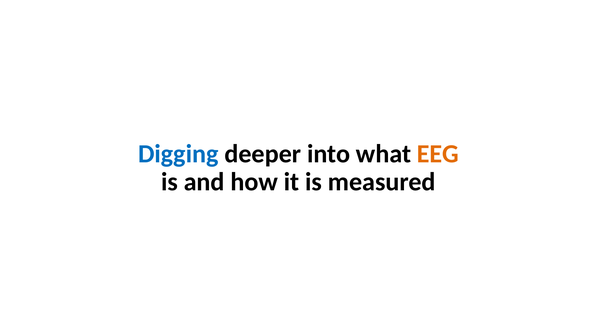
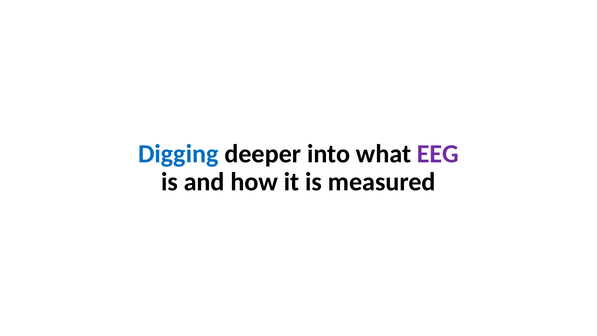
EEG colour: orange -> purple (438, 154)
